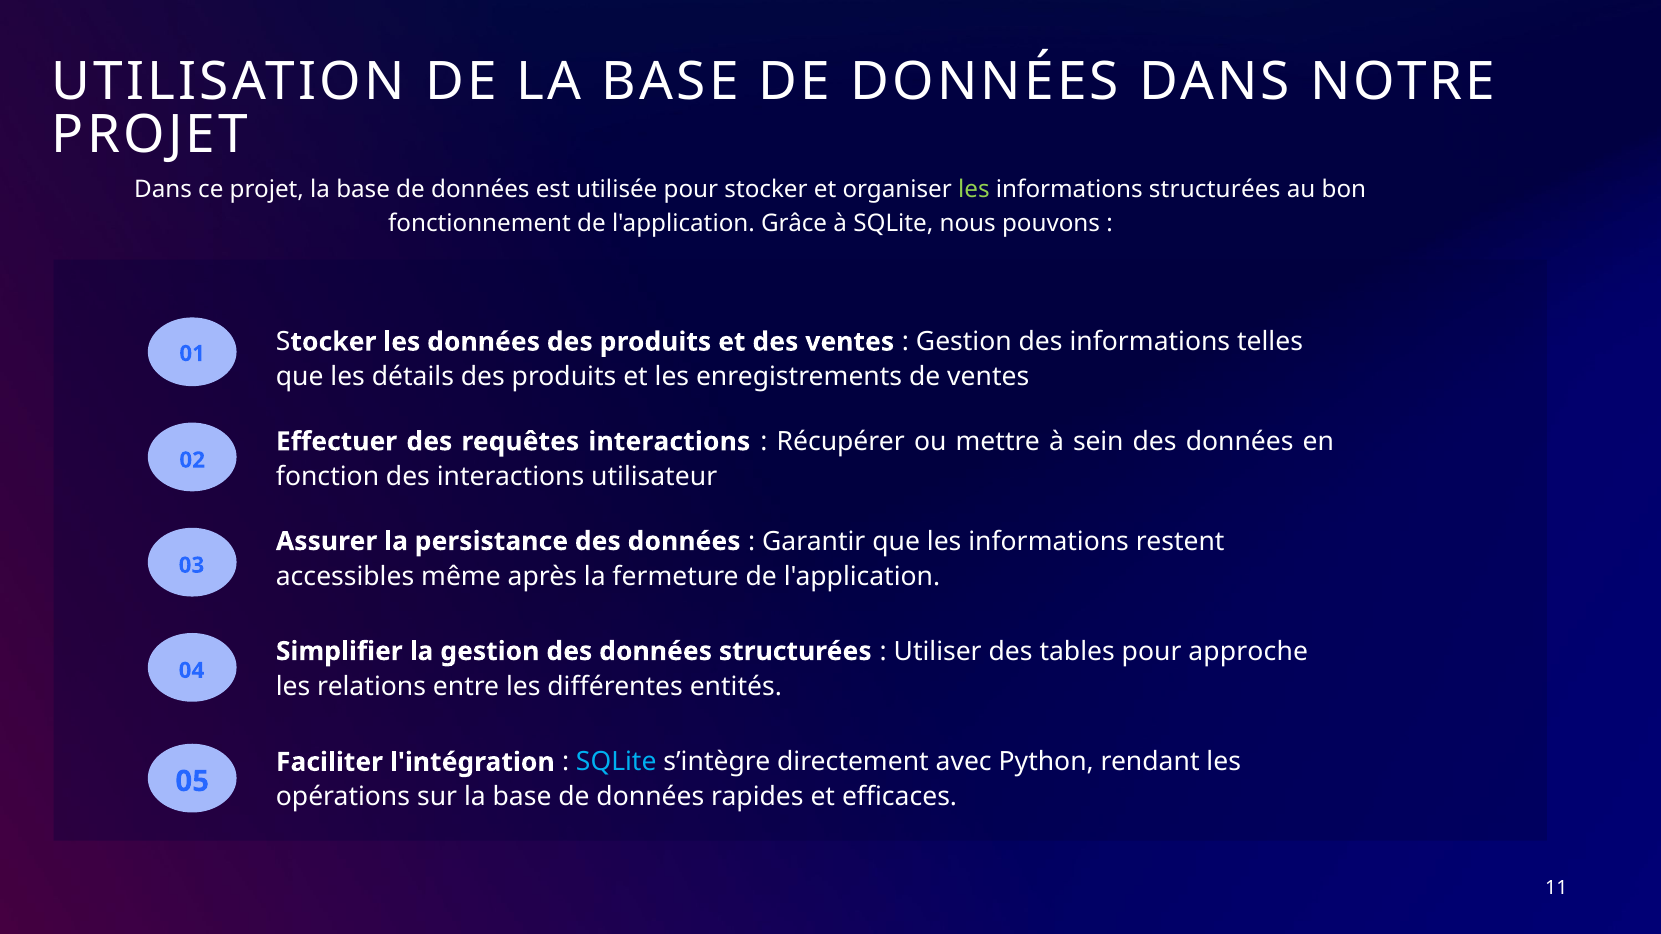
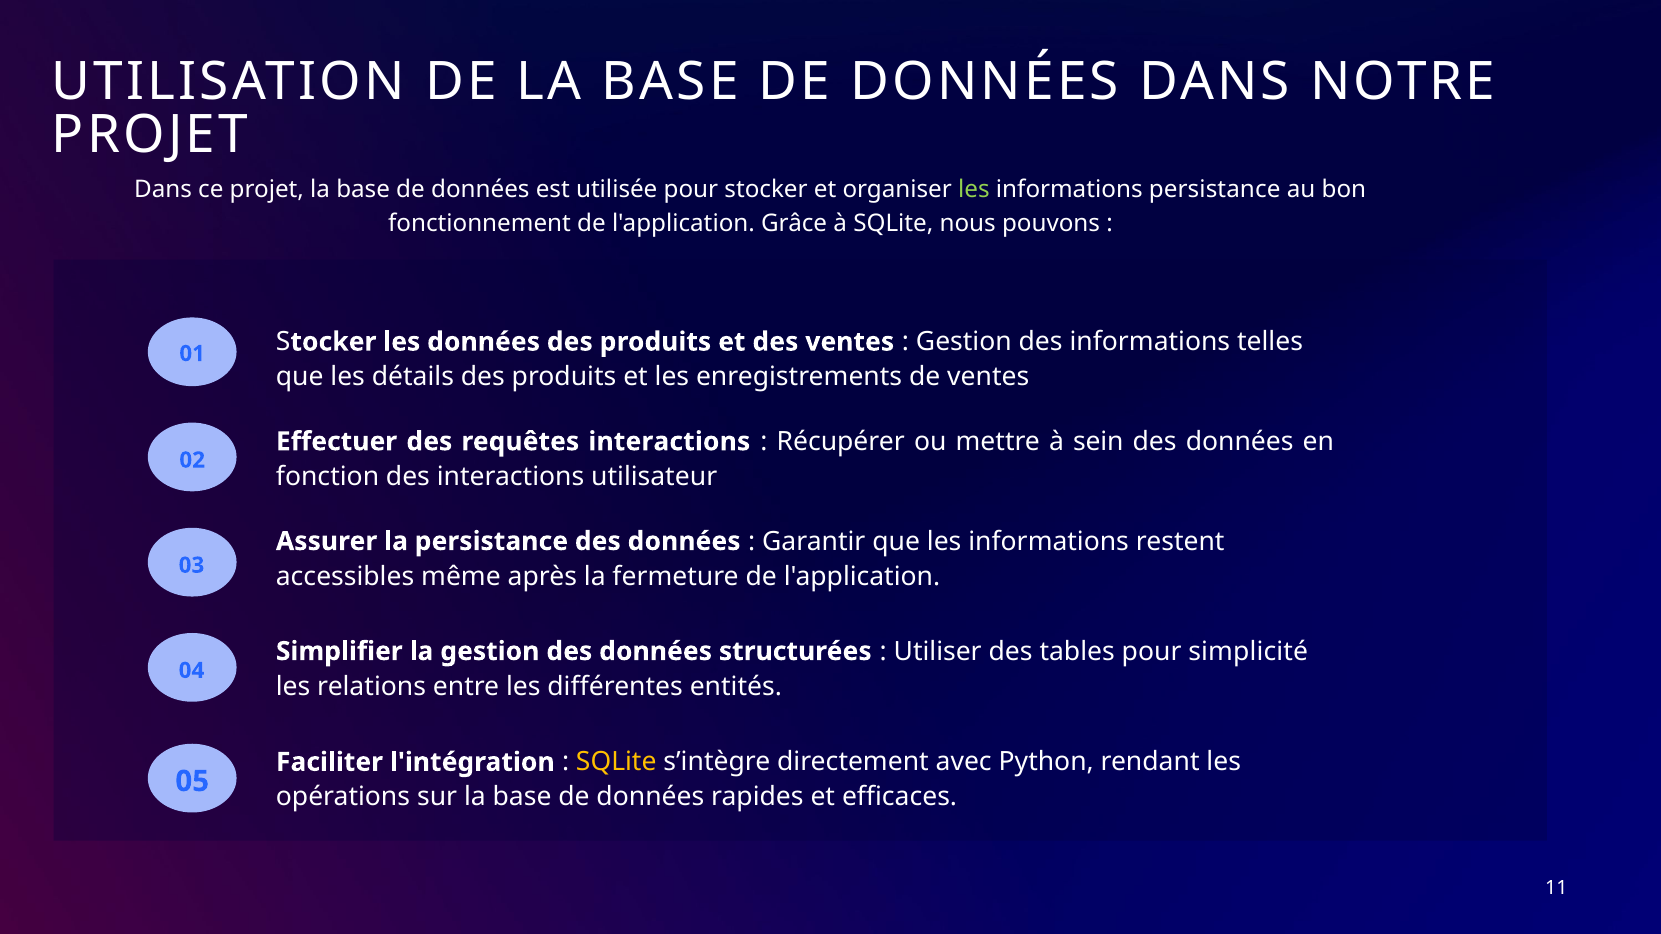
informations structurées: structurées -> persistance (1215, 190)
approche: approche -> simplicité (1248, 652)
SQLite colour: light blue -> yellow (616, 762)
